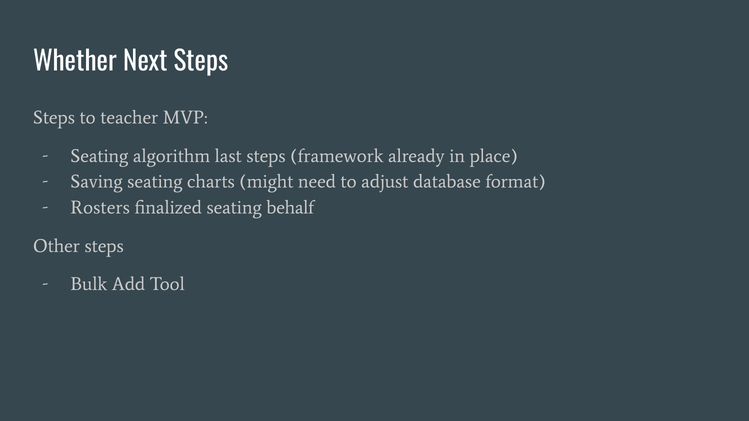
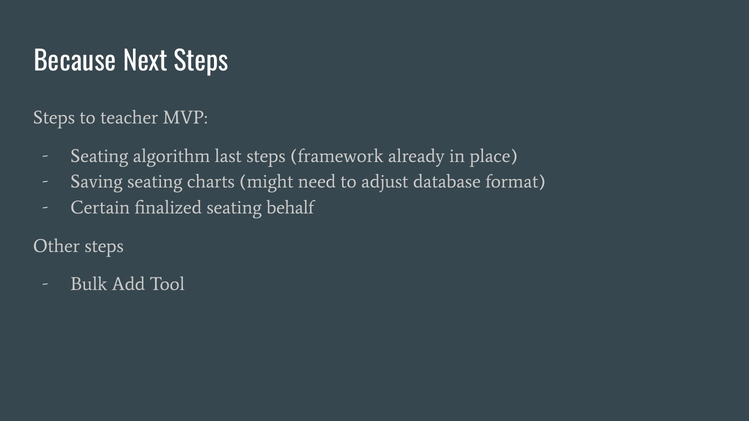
Whether: Whether -> Because (75, 62)
Rosters: Rosters -> Certain (100, 208)
